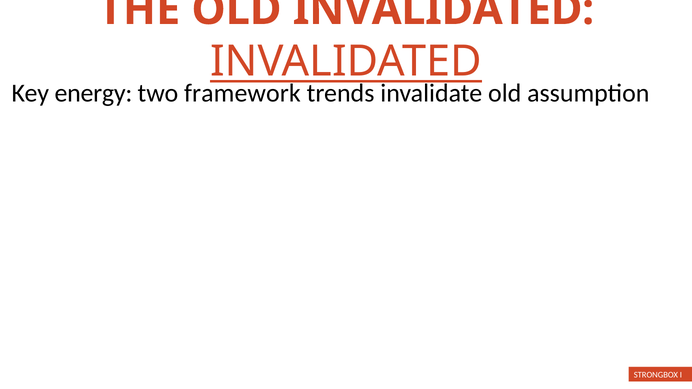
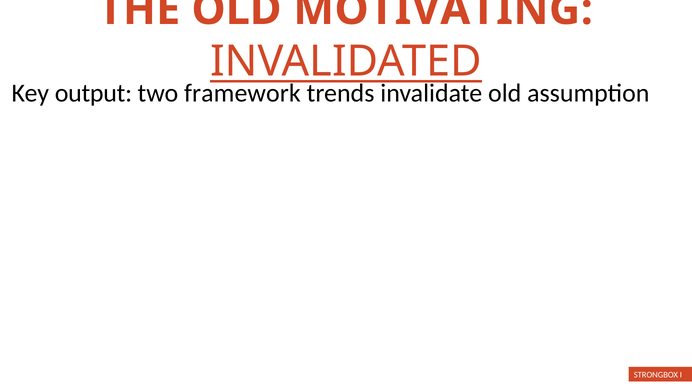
OLD INVALIDATED: INVALIDATED -> MOTIVATING (443, 10)
energy: energy -> output (93, 93)
